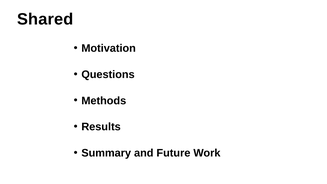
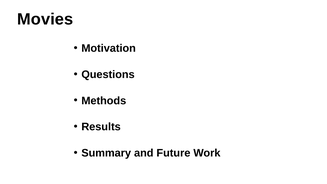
Shared: Shared -> Movies (45, 19)
